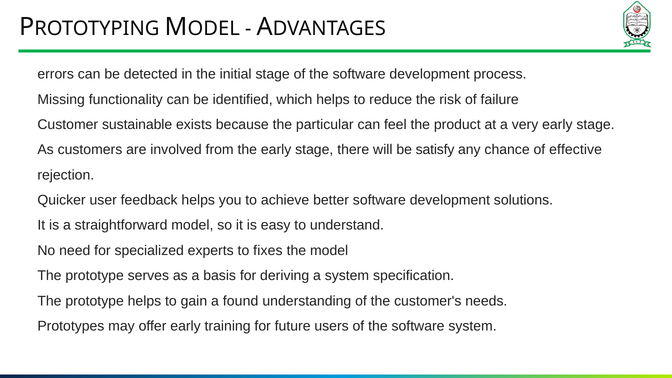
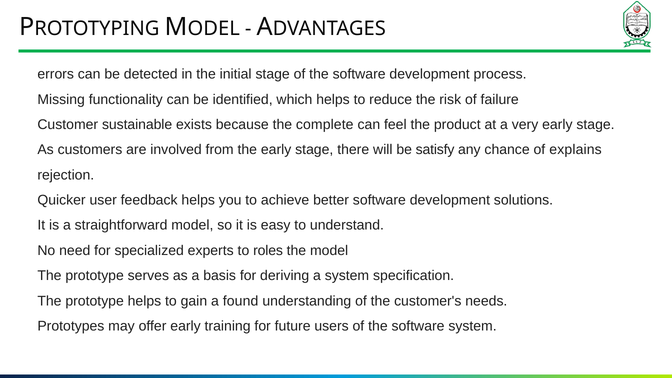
particular: particular -> complete (325, 125)
effective: effective -> explains (576, 150)
fixes: fixes -> roles (268, 251)
